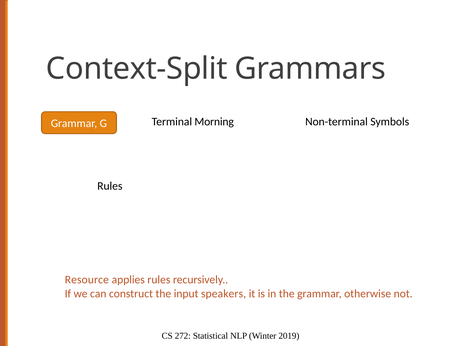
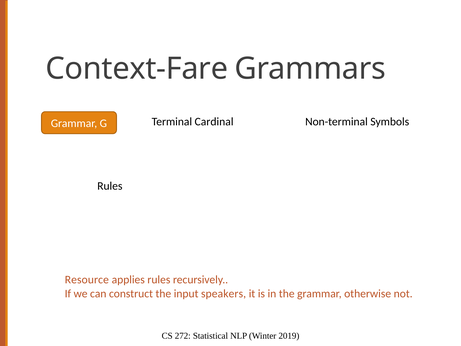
Context-Split: Context-Split -> Context-Fare (137, 69)
Morning: Morning -> Cardinal (214, 122)
